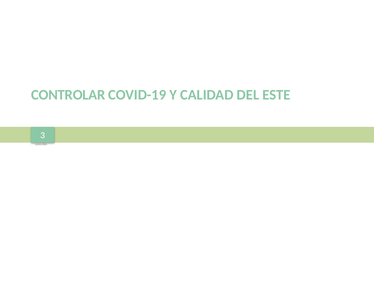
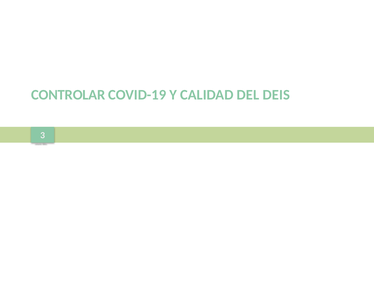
ESTE: ESTE -> DEIS (276, 95)
